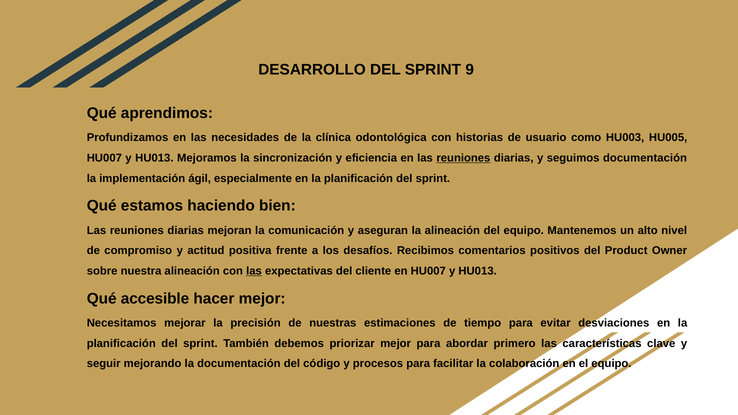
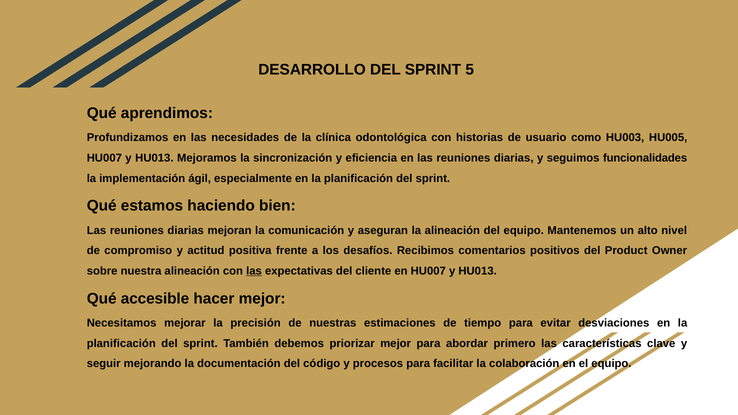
9: 9 -> 5 (470, 70)
reuniones underline: present -> none (463, 158)
seguimos documentación: documentación -> funcionalidades (645, 158)
